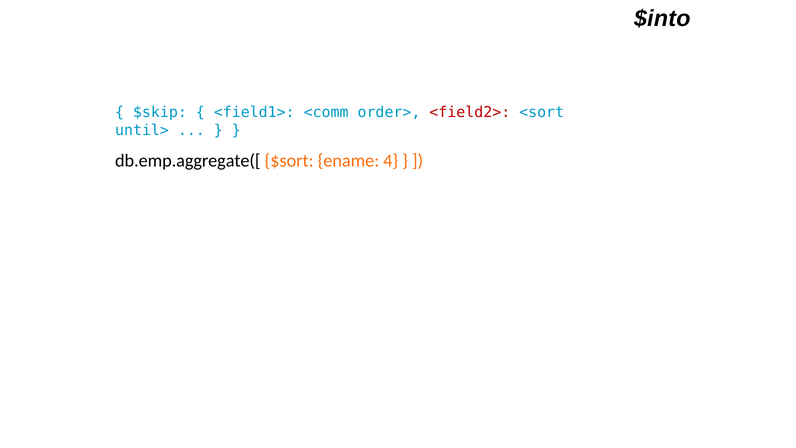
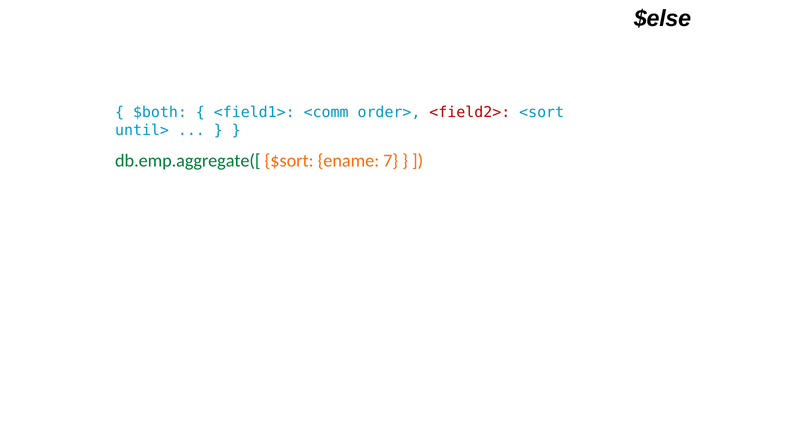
$into: $into -> $else (662, 18)
$skip: $skip -> $both (160, 112)
db.emp.aggregate([ colour: black -> green (188, 161)
4: 4 -> 7 (391, 161)
